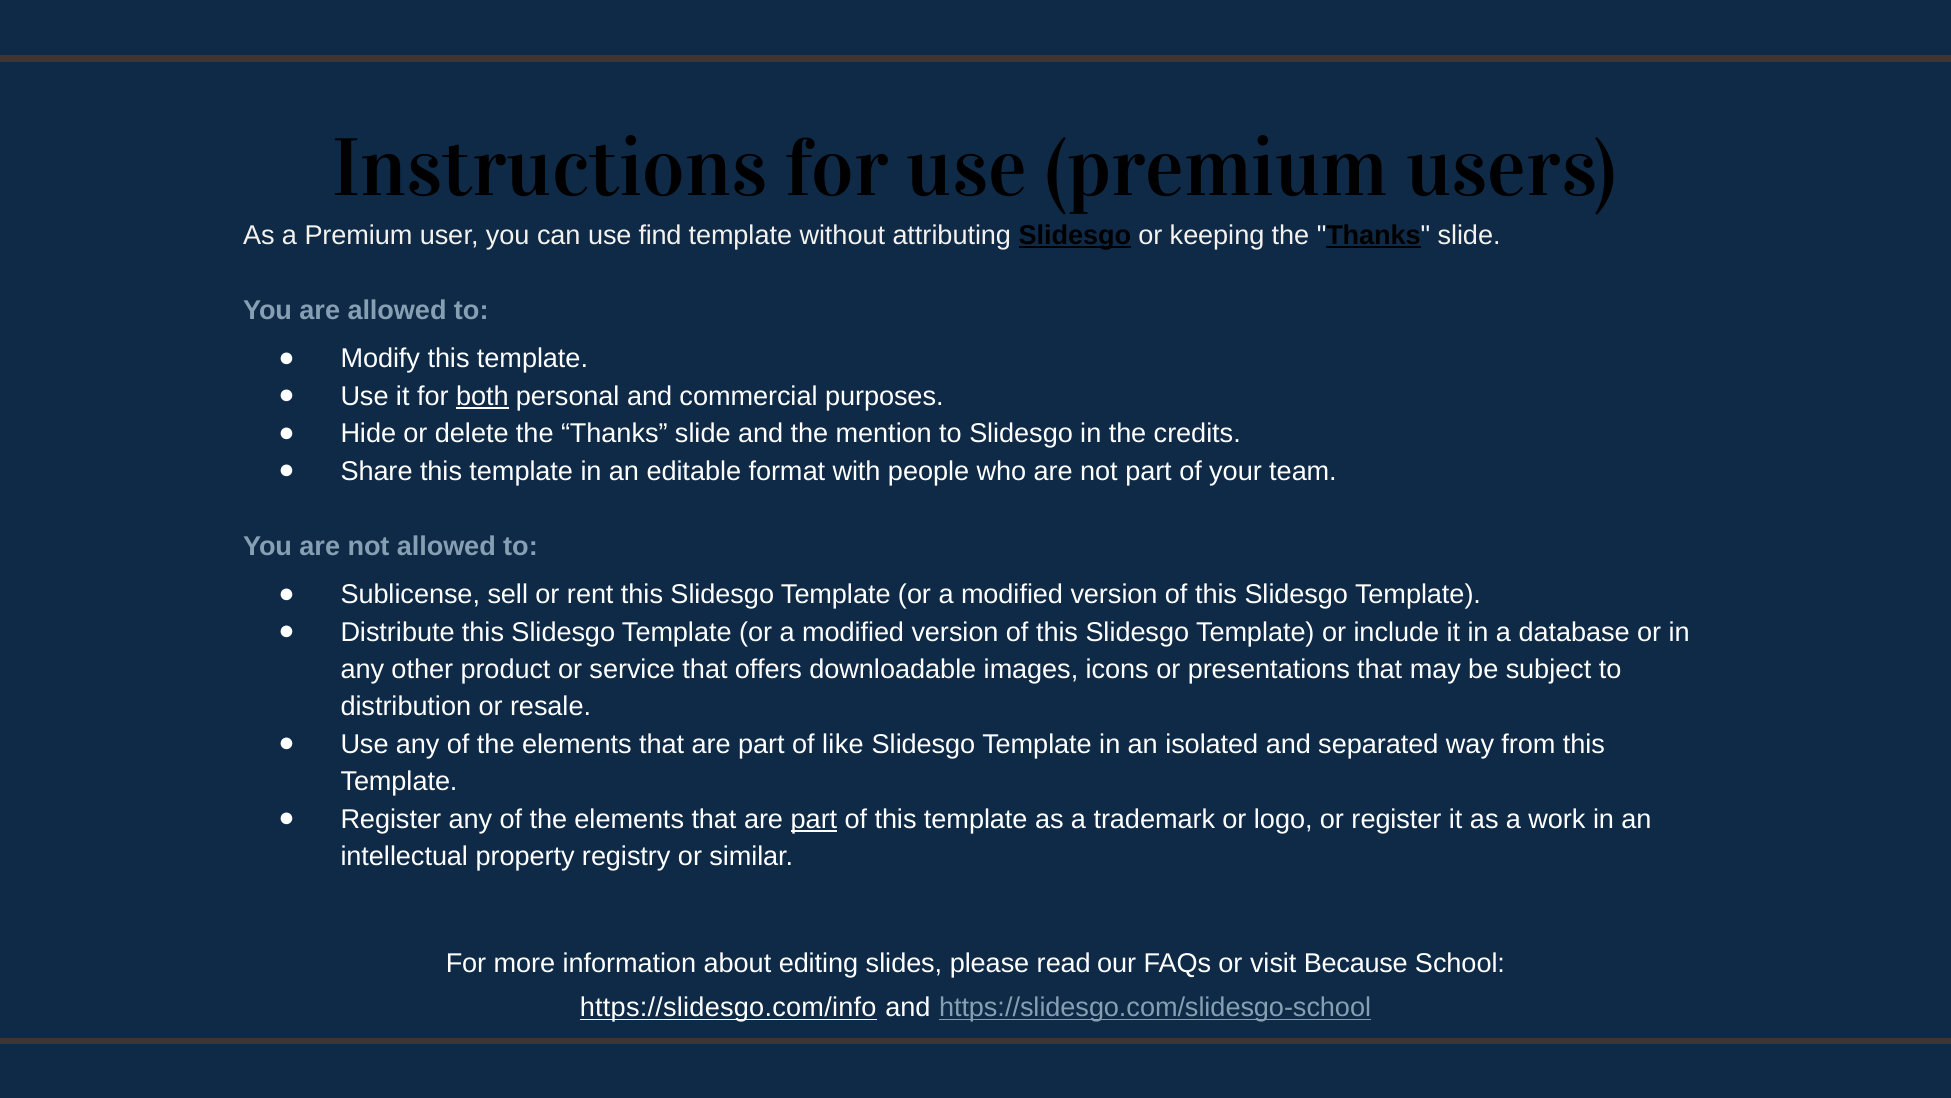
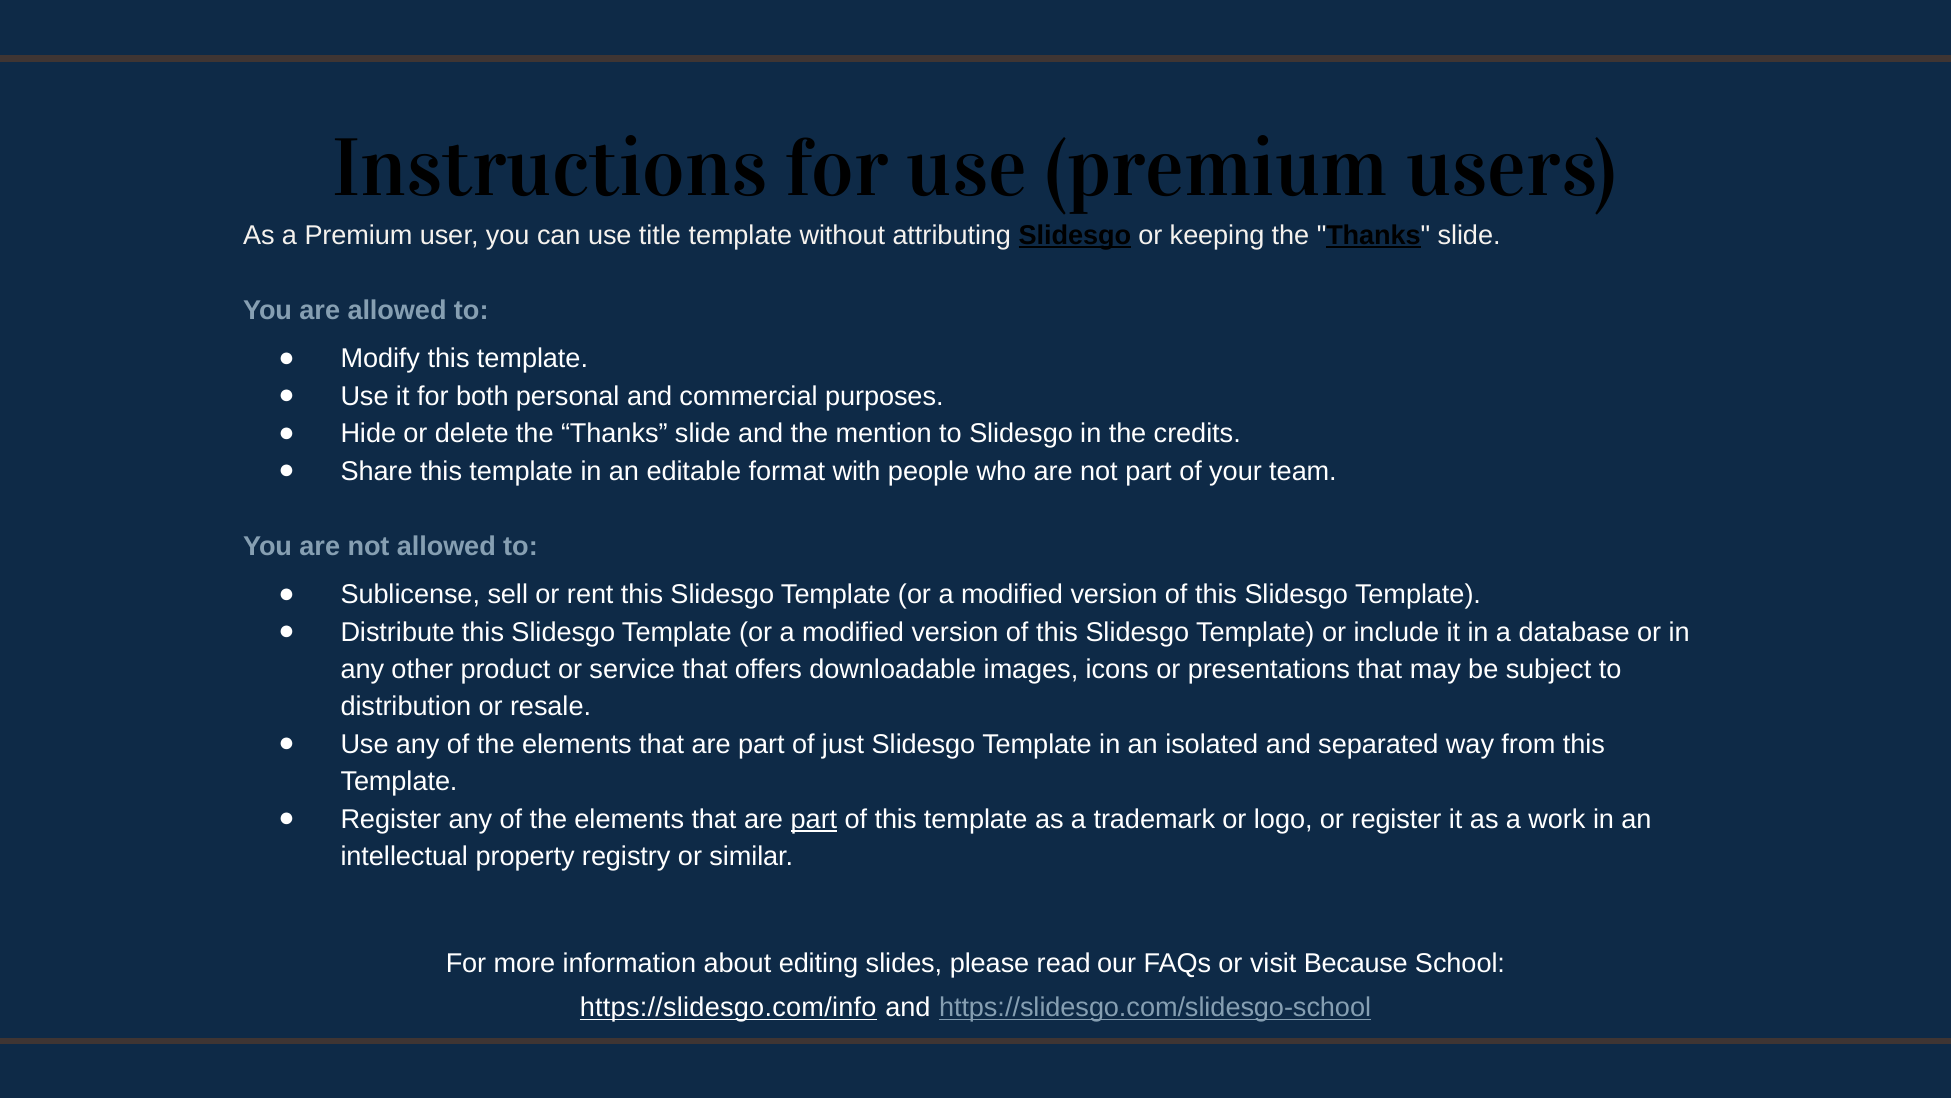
find: find -> title (660, 235)
both underline: present -> none (482, 396)
like: like -> just (843, 744)
